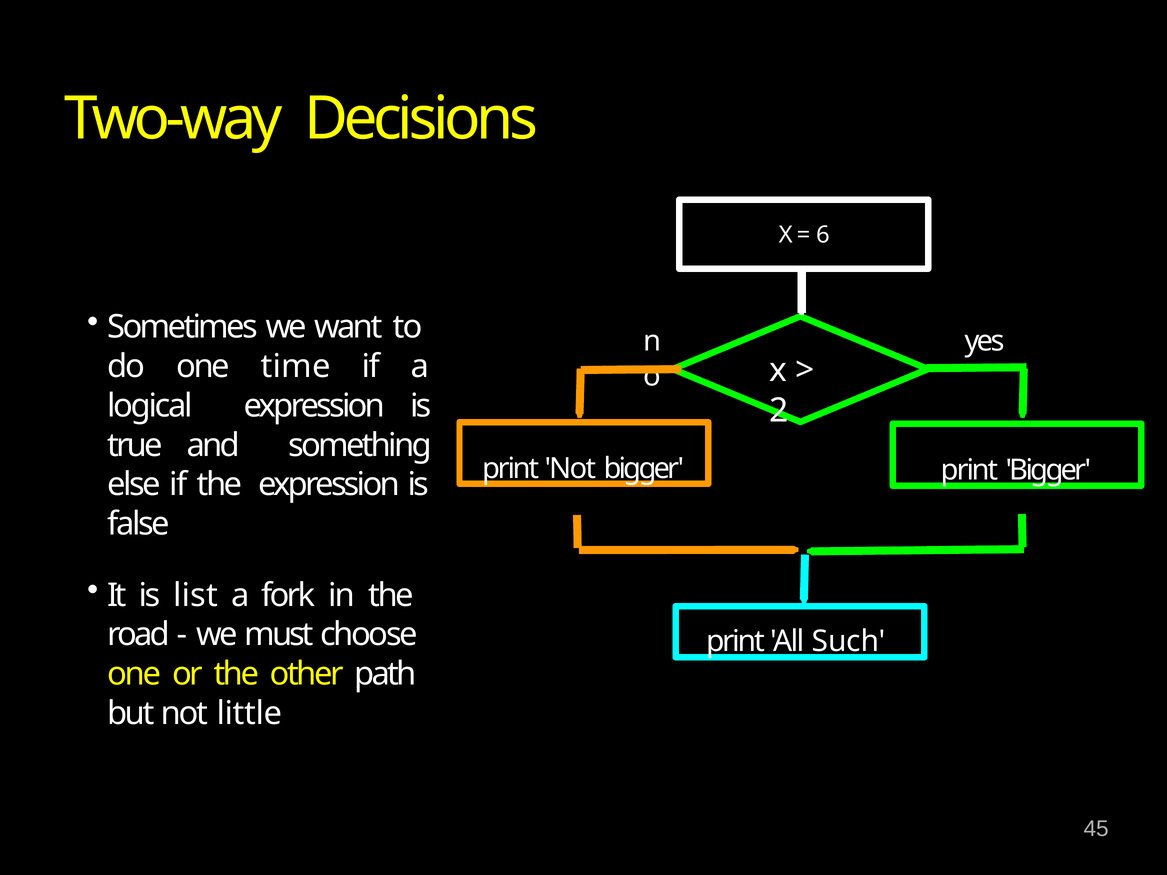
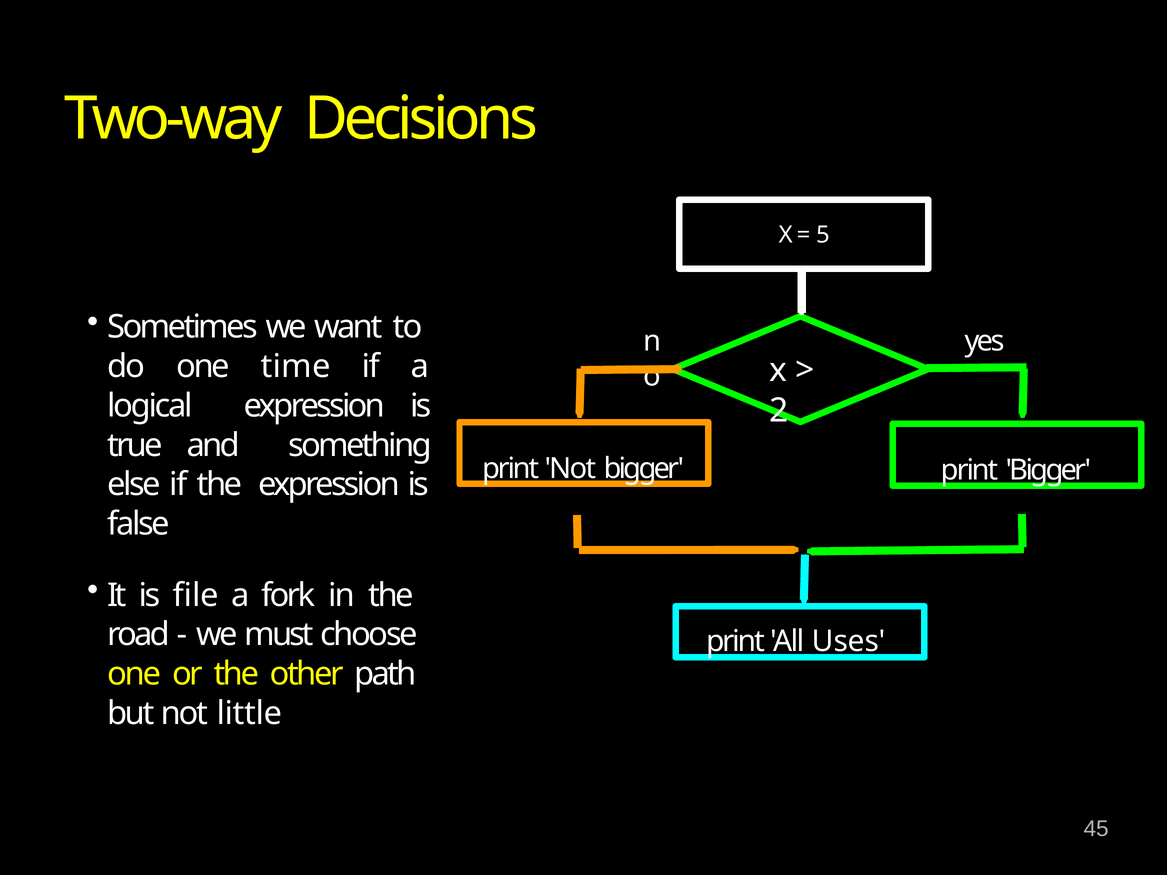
6: 6 -> 5 (823, 235)
list: list -> file (196, 595)
Such: Such -> Uses (849, 642)
